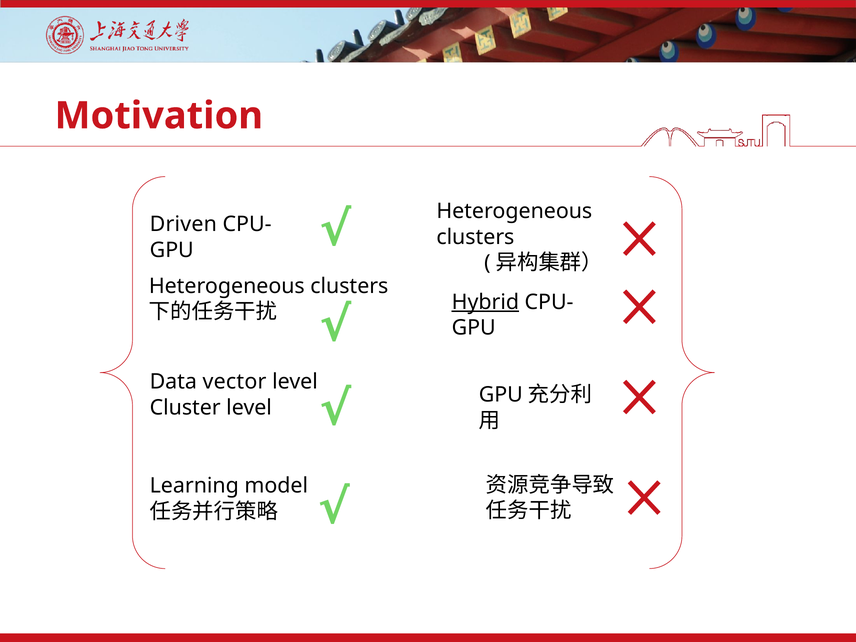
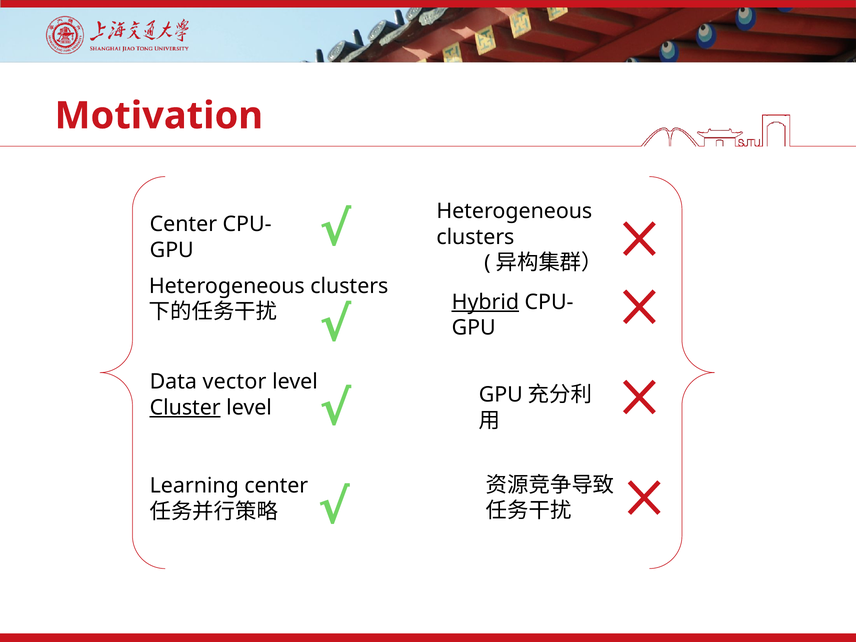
Driven: Driven -> Center (183, 224)
Cluster underline: none -> present (185, 408)
Learning model: model -> center (276, 486)
